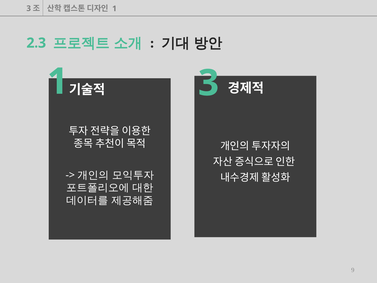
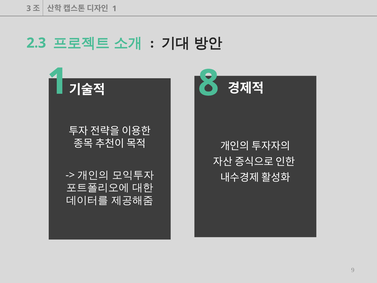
1 3: 3 -> 8 (208, 83)
